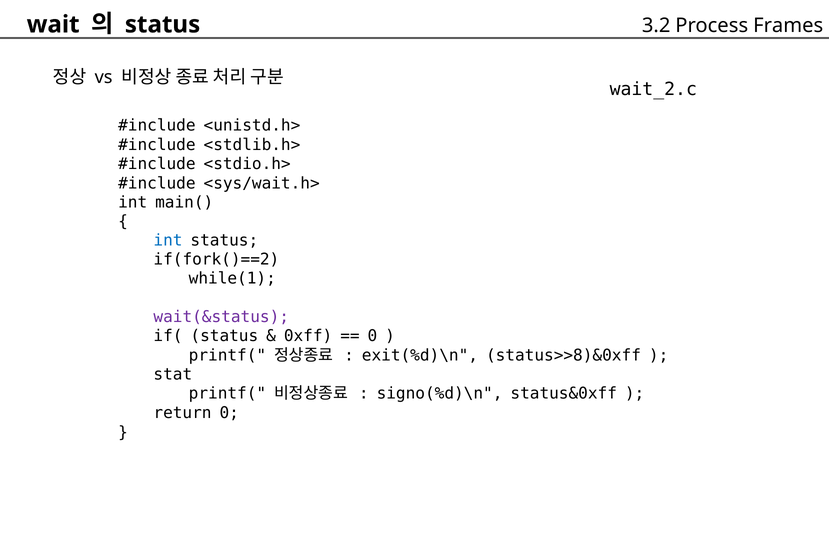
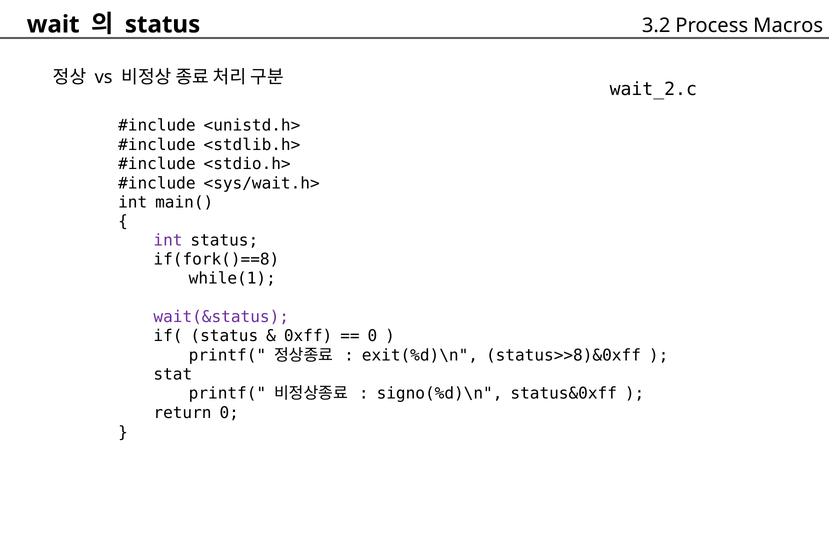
Frames: Frames -> Macros (788, 26)
int colour: blue -> purple (168, 240)
if(fork()==2: if(fork()==2 -> if(fork()==8 (216, 259)
